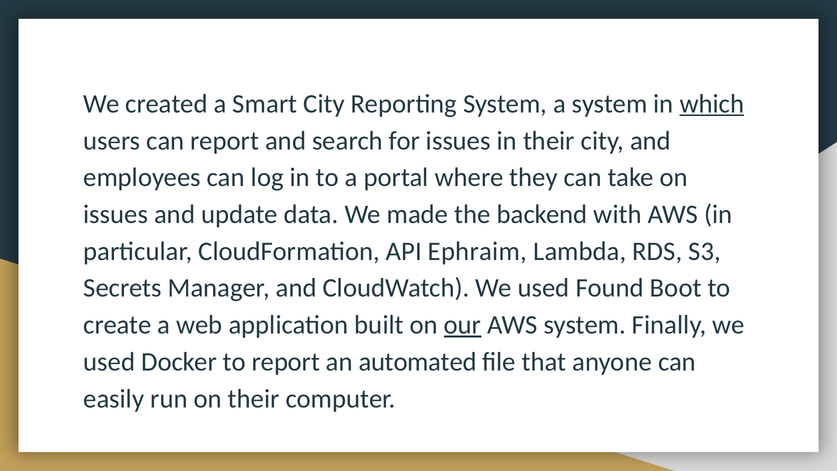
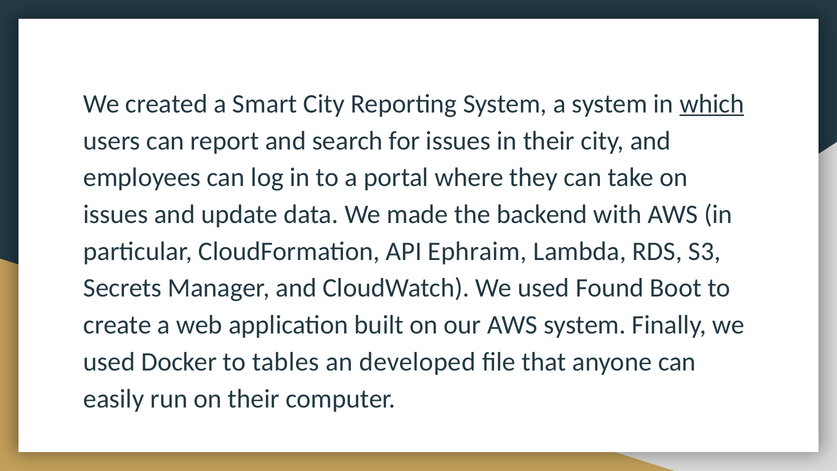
our underline: present -> none (463, 325)
to report: report -> tables (286, 362)
automated: automated -> developed (417, 362)
